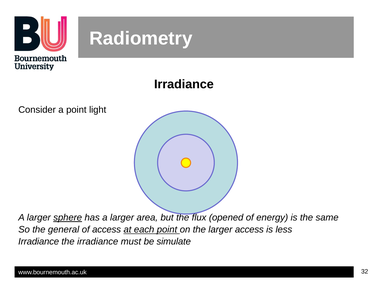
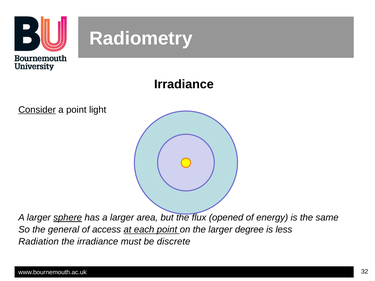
Consider underline: none -> present (37, 110)
larger access: access -> degree (249, 230)
Irradiance: Irradiance -> Radiation (39, 242)
simulate: simulate -> discrete (174, 242)
